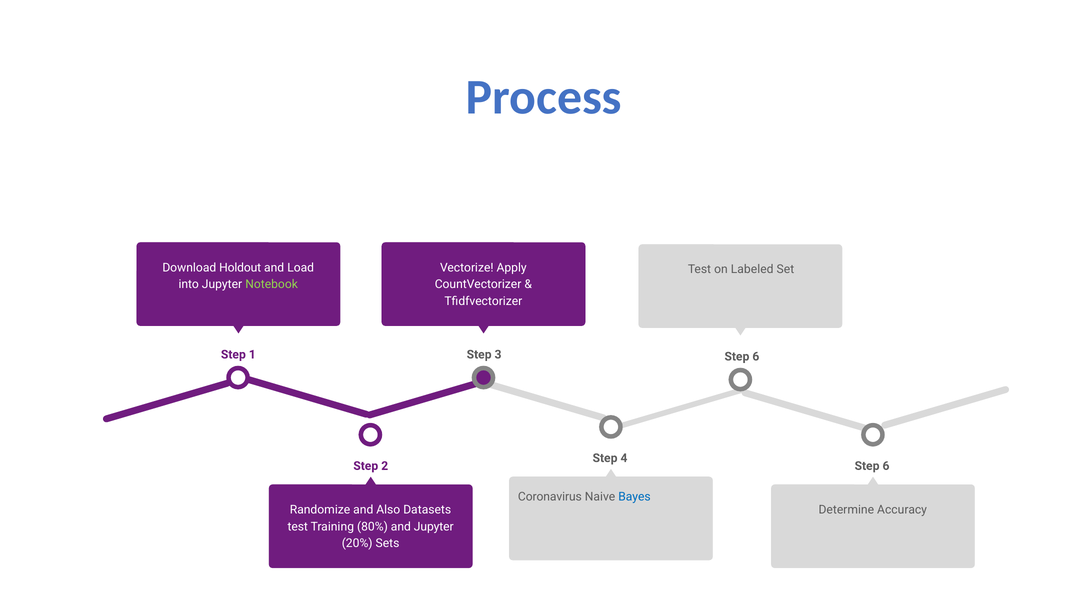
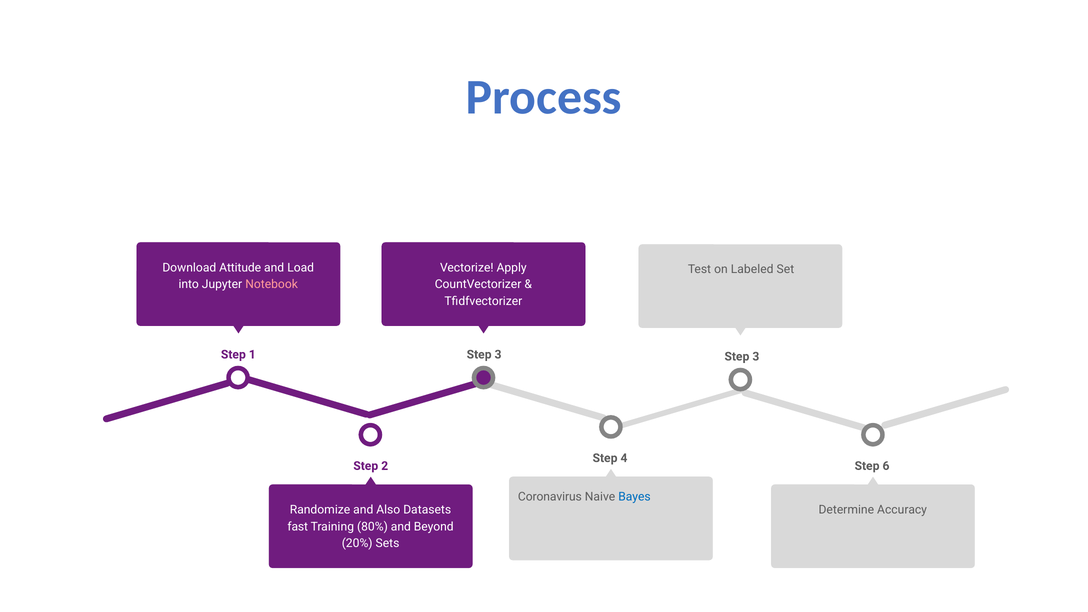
Holdout: Holdout -> Attitude (240, 268)
Notebook colour: light green -> pink (272, 284)
6: 6 -> 3 (756, 357)
test: test -> fast (298, 527)
and Jupyter: Jupyter -> Beyond (434, 527)
